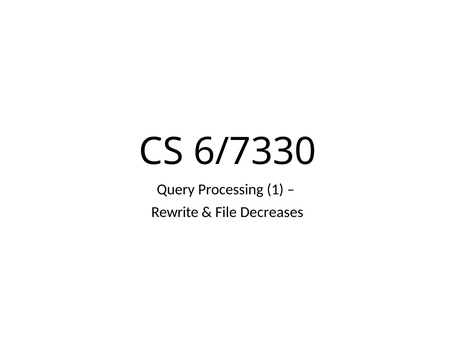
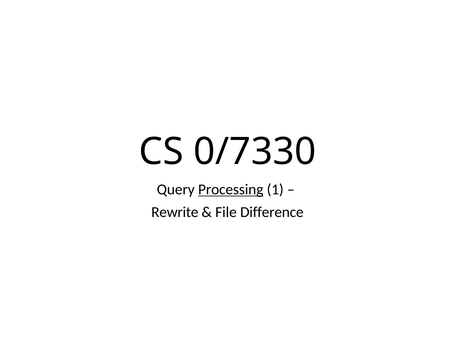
6/7330: 6/7330 -> 0/7330 (255, 152)
Processing underline: none -> present (231, 190)
Decreases: Decreases -> Difference (272, 212)
